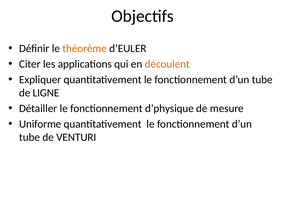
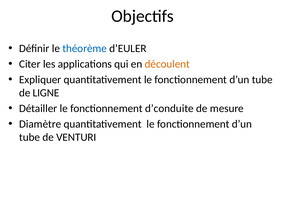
théorème colour: orange -> blue (85, 48)
d’physique: d’physique -> d’conduite (169, 108)
Uniforme: Uniforme -> Diamètre (40, 124)
